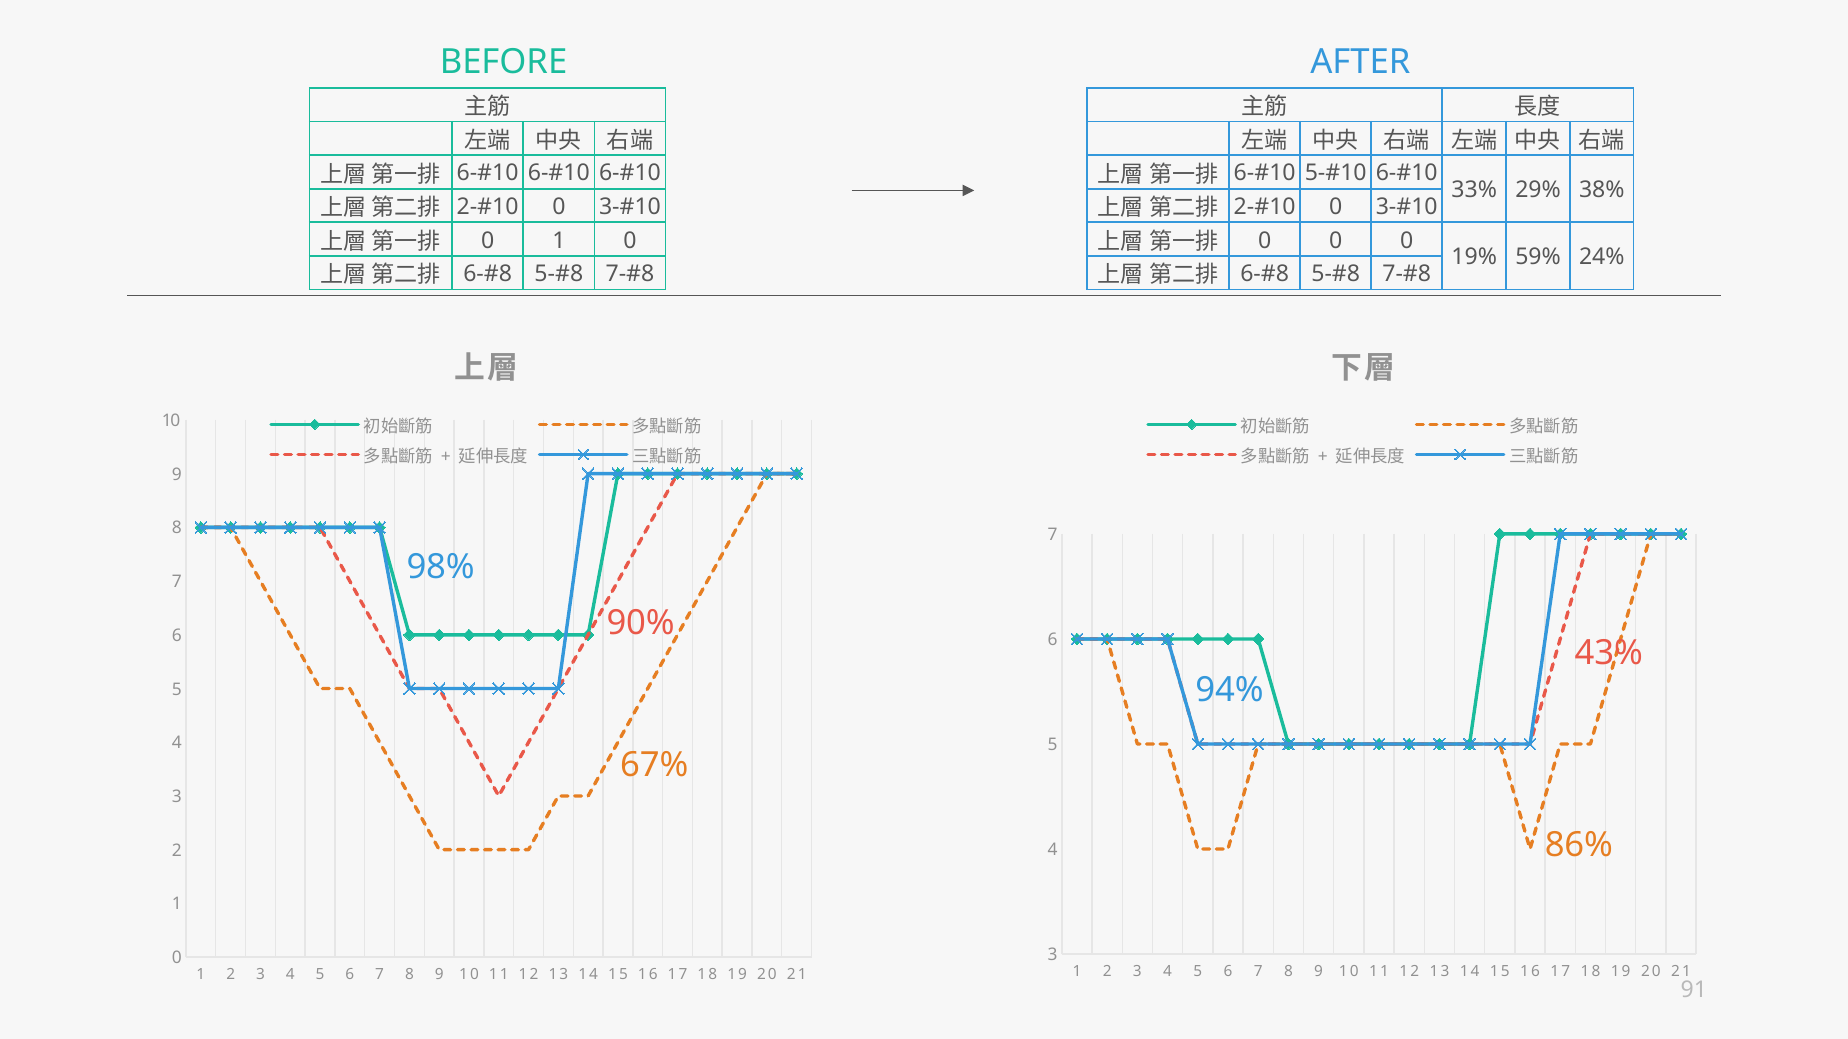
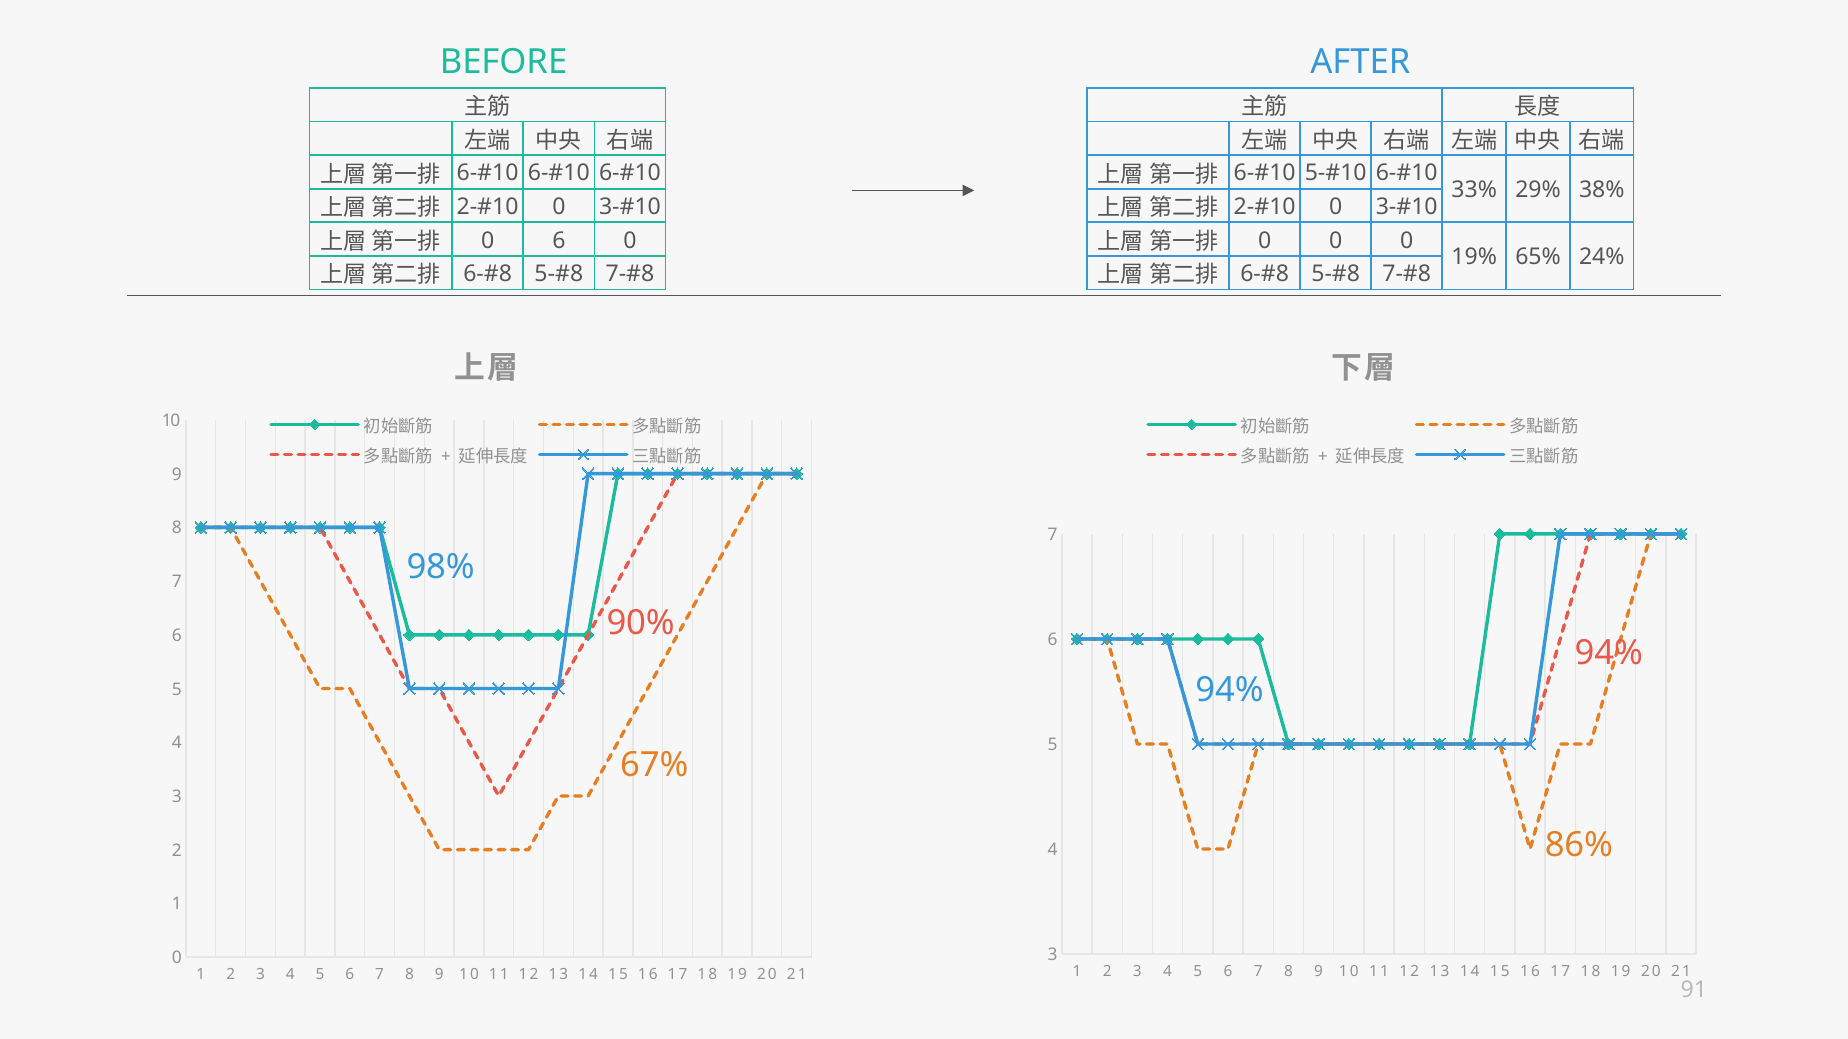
1: 1 -> 6 (559, 241)
59%: 59% -> 65% (1538, 257)
43%: 43% -> 94% (1609, 653)
